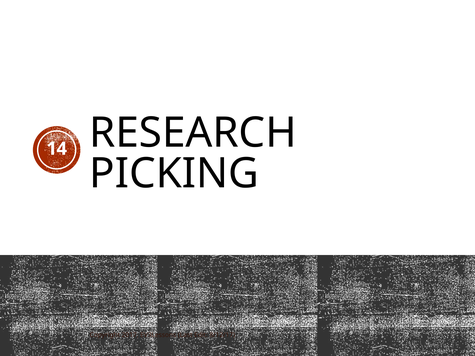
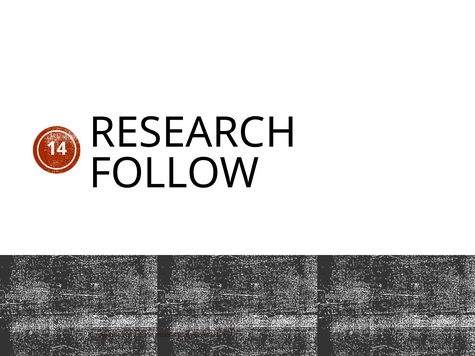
PICKING: PICKING -> FOLLOW (174, 174)
